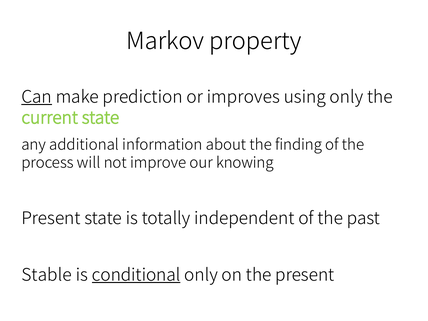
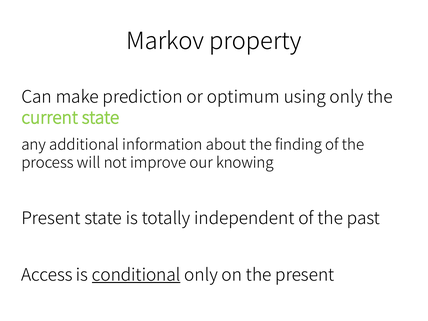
Can underline: present -> none (37, 97)
improves: improves -> optimum (243, 97)
Stable: Stable -> Access (47, 275)
